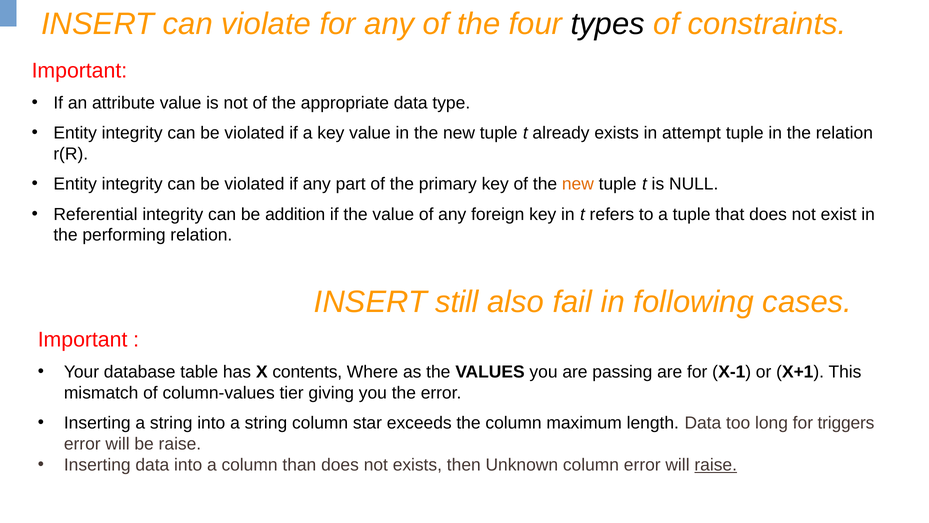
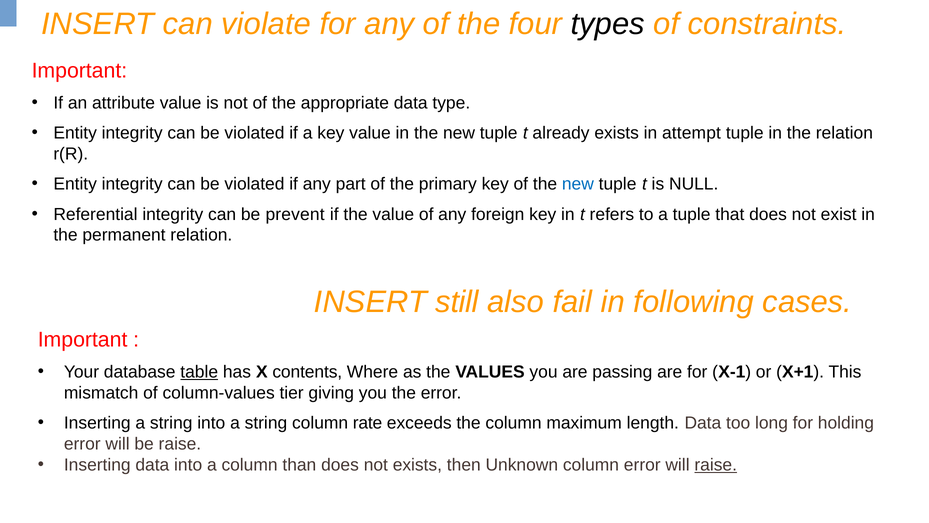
new colour: orange -> blue (578, 184)
addition: addition -> prevent (295, 214)
performing: performing -> permanent (124, 235)
table underline: none -> present (199, 372)
star: star -> rate (368, 423)
triggers: triggers -> holding (846, 423)
